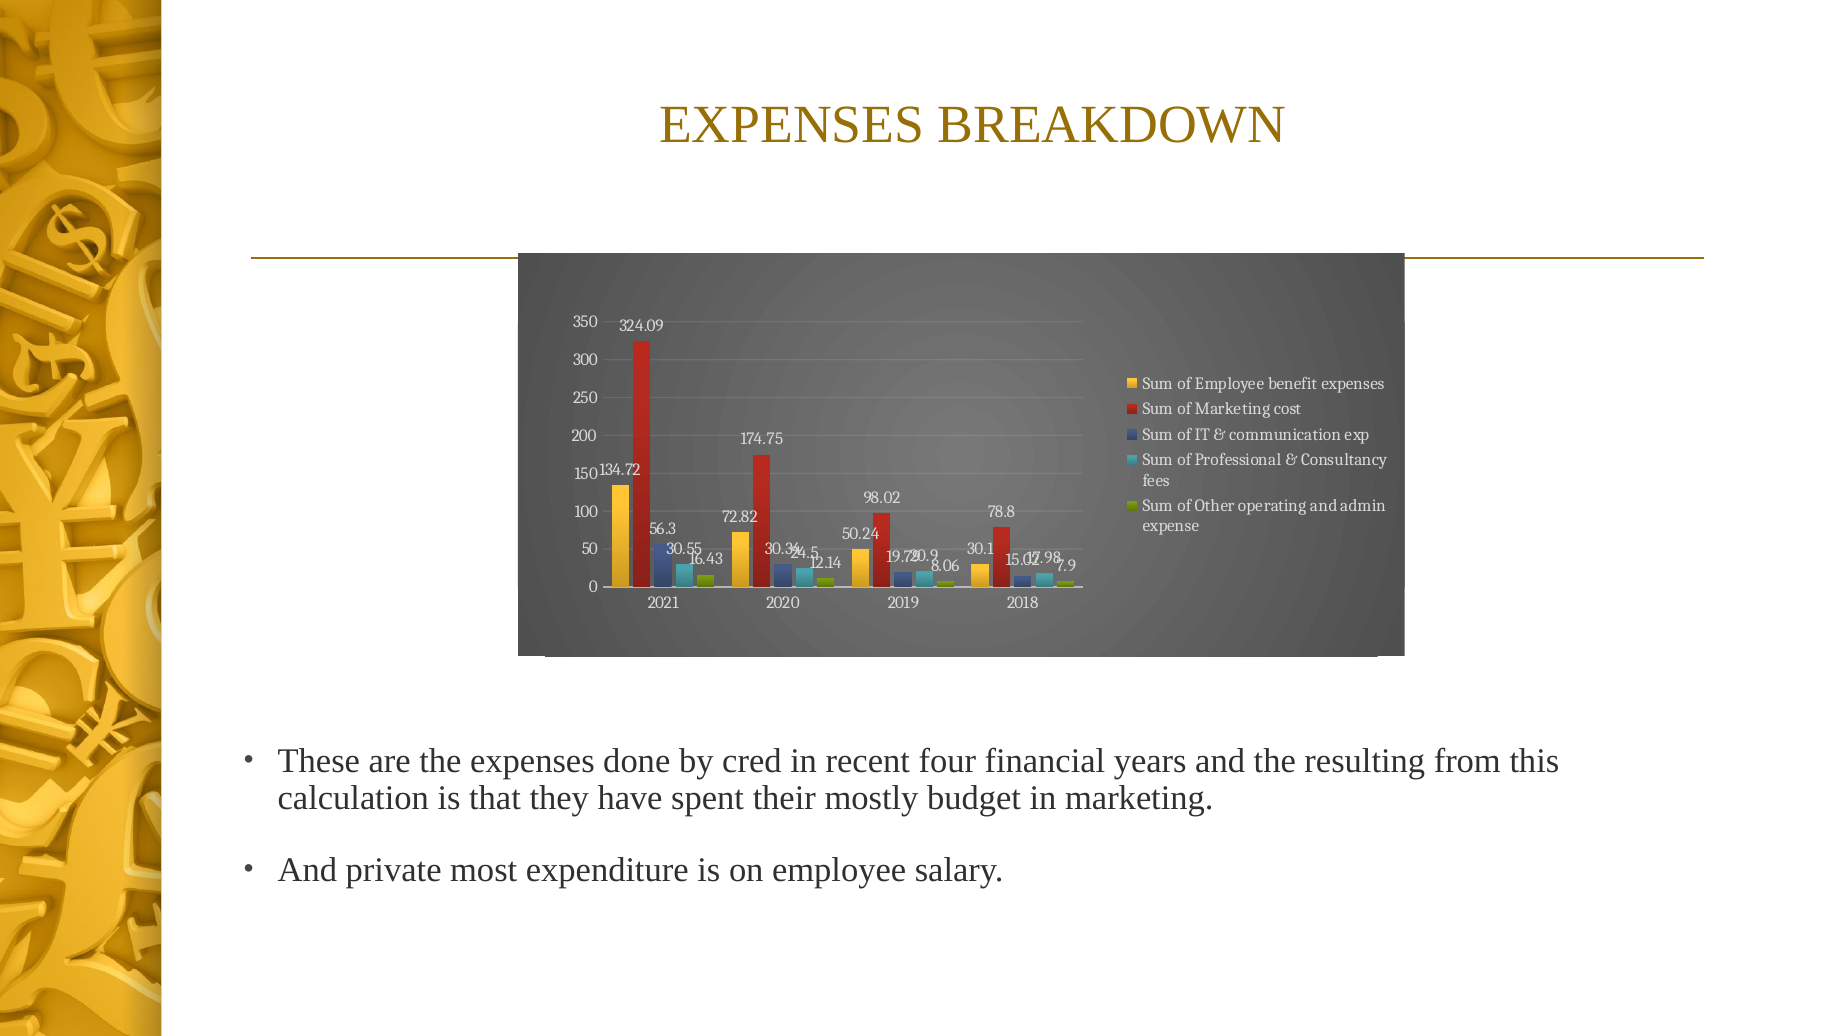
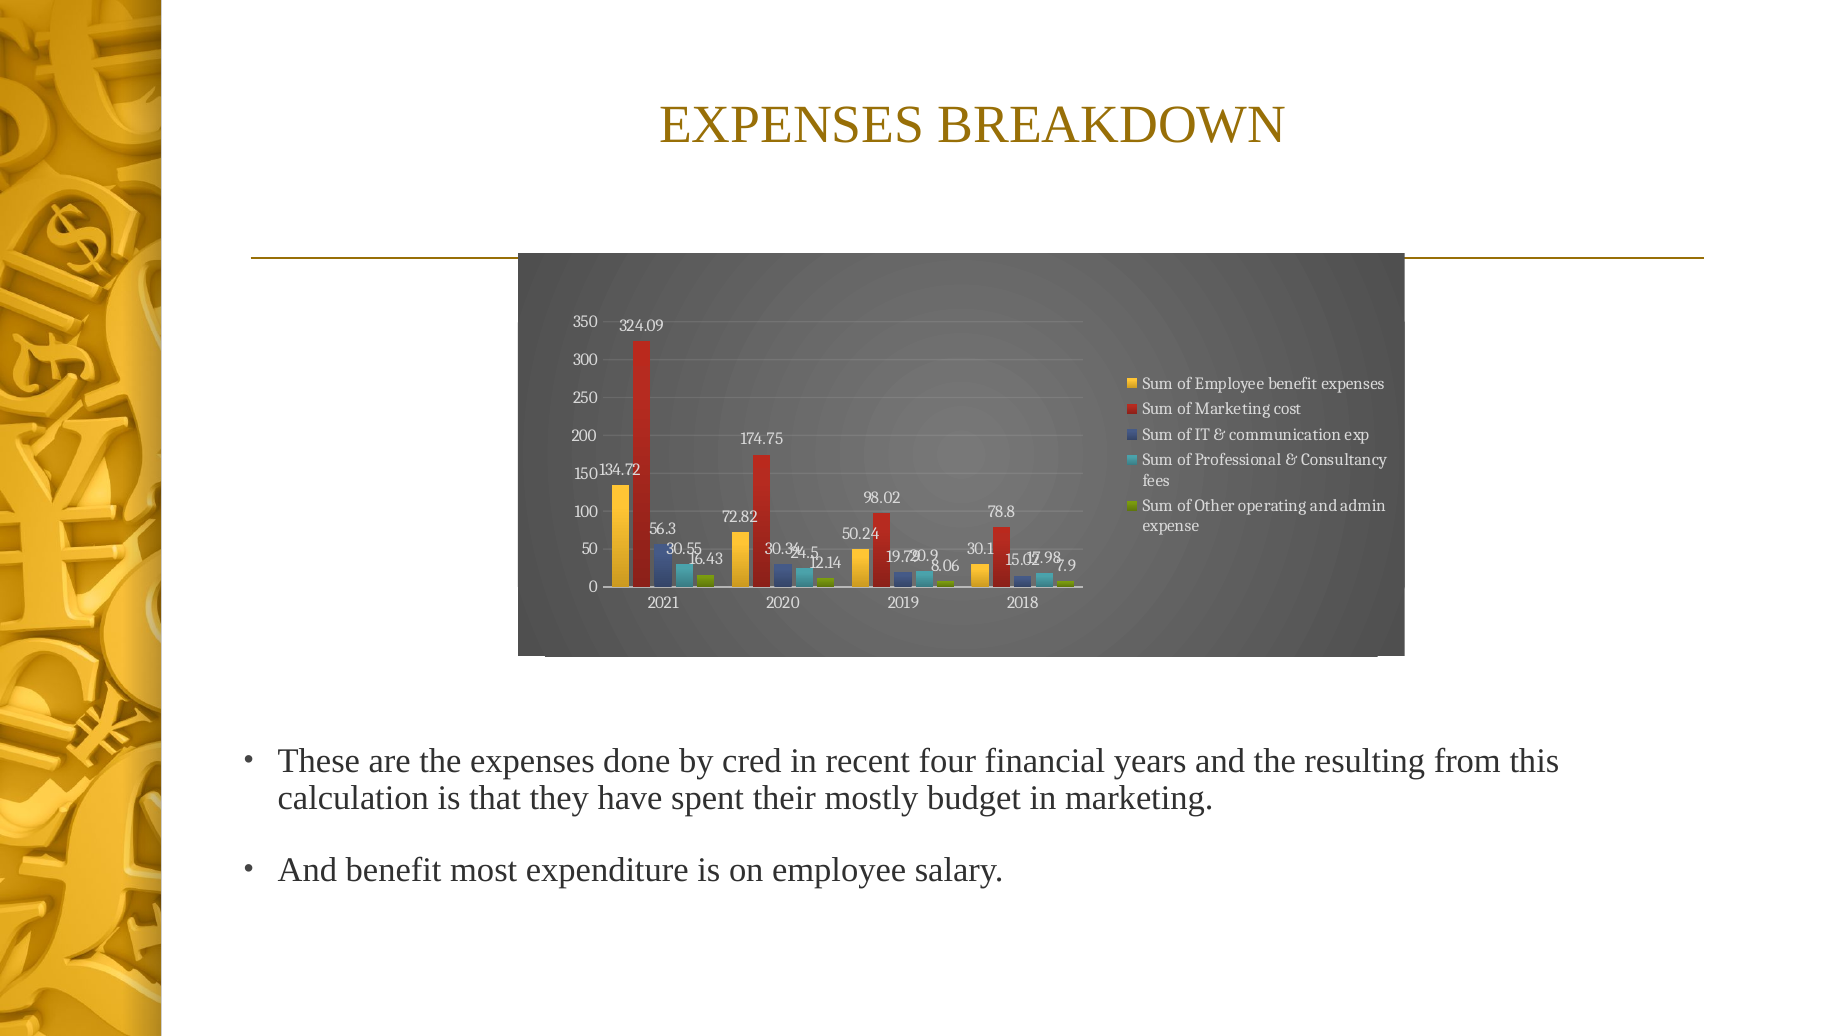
And private: private -> benefit (394, 870)
